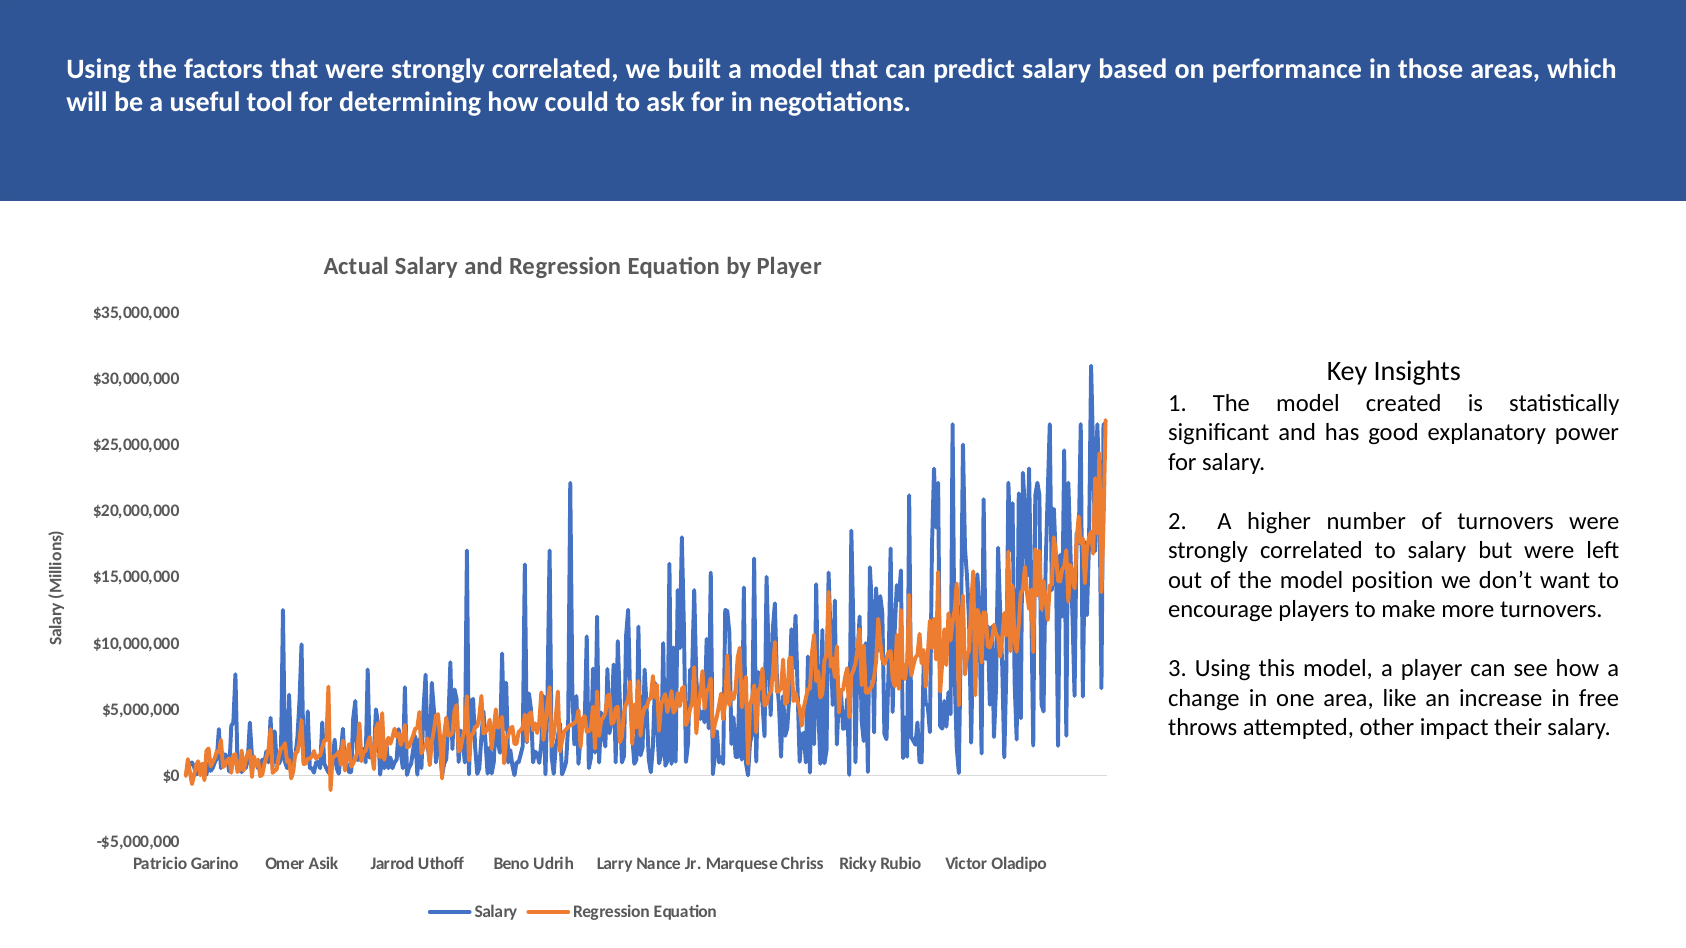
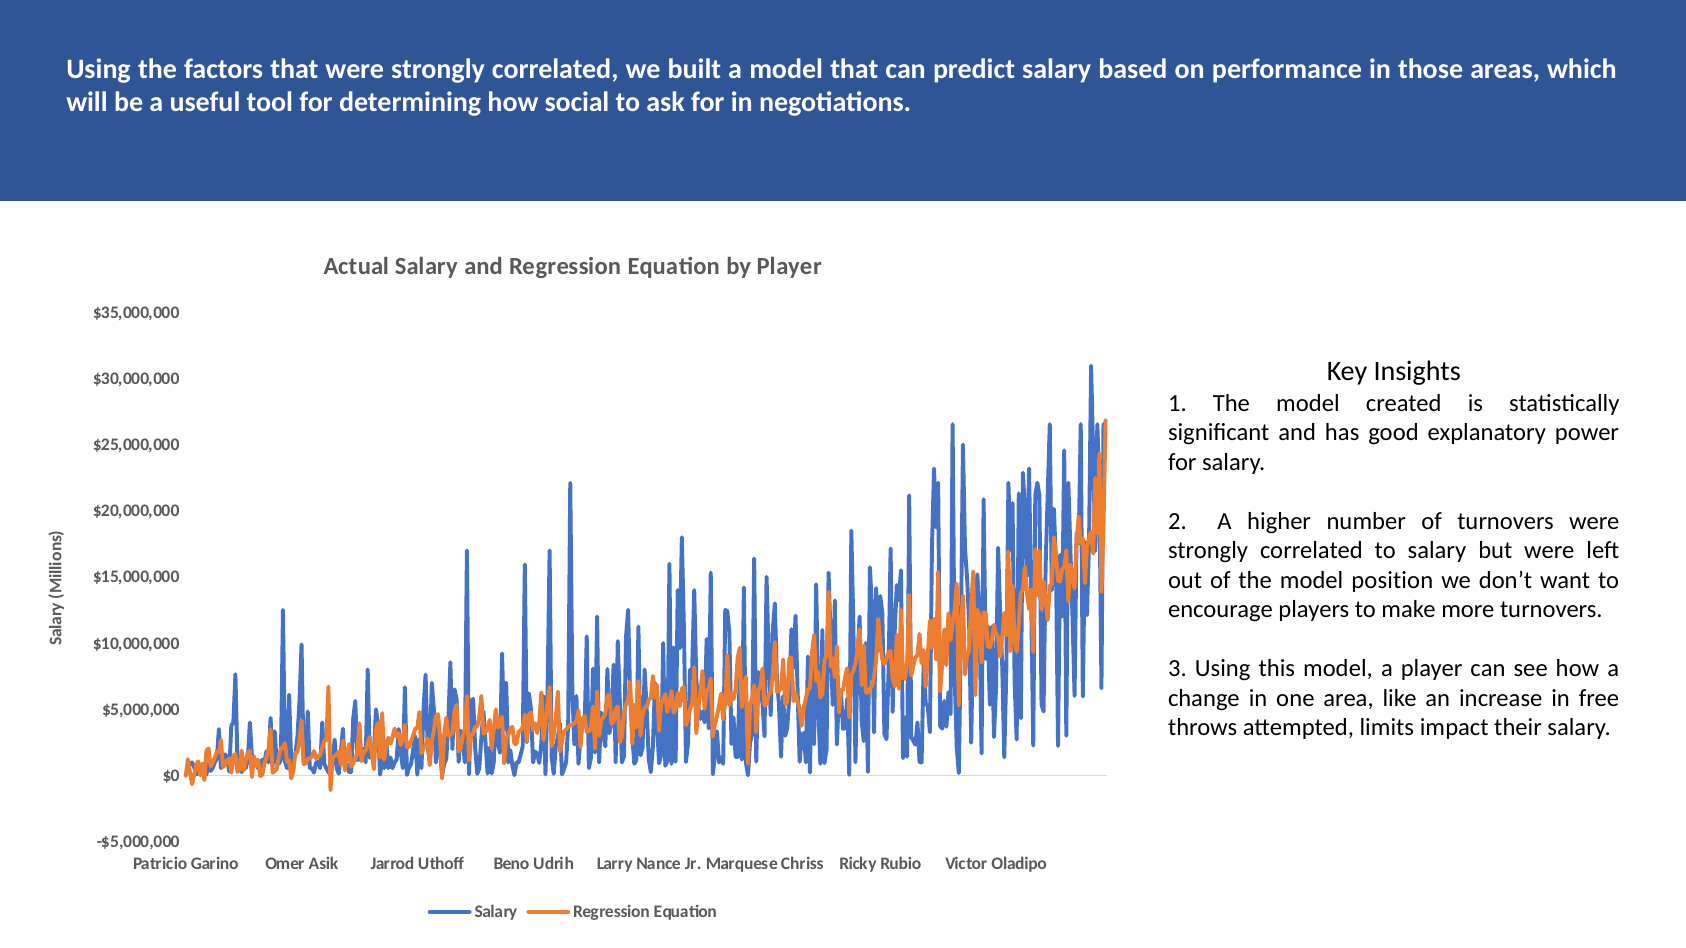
could: could -> social (577, 103)
other: other -> limits (1387, 728)
